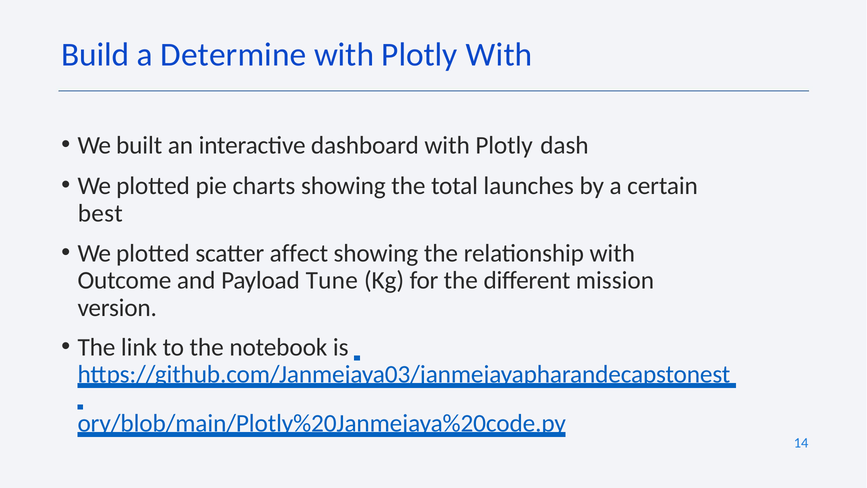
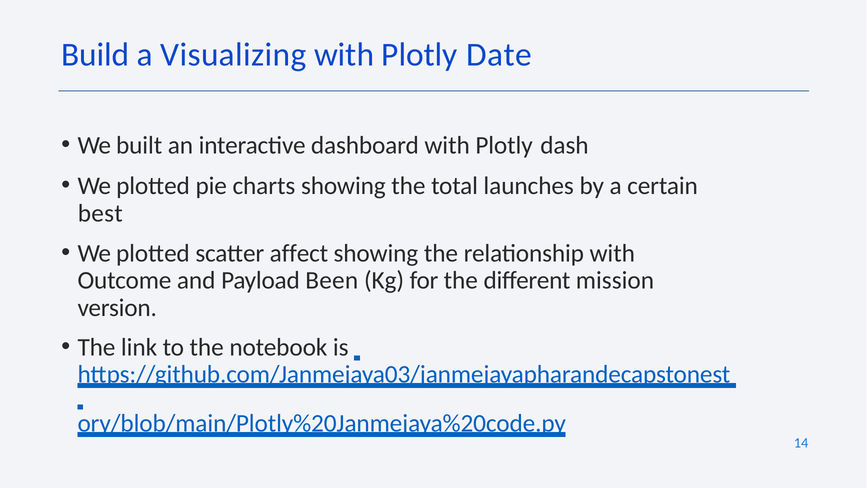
Determine: Determine -> Visualizing (233, 54)
Plotly With: With -> Date (499, 54)
Tune: Tune -> Been (332, 280)
